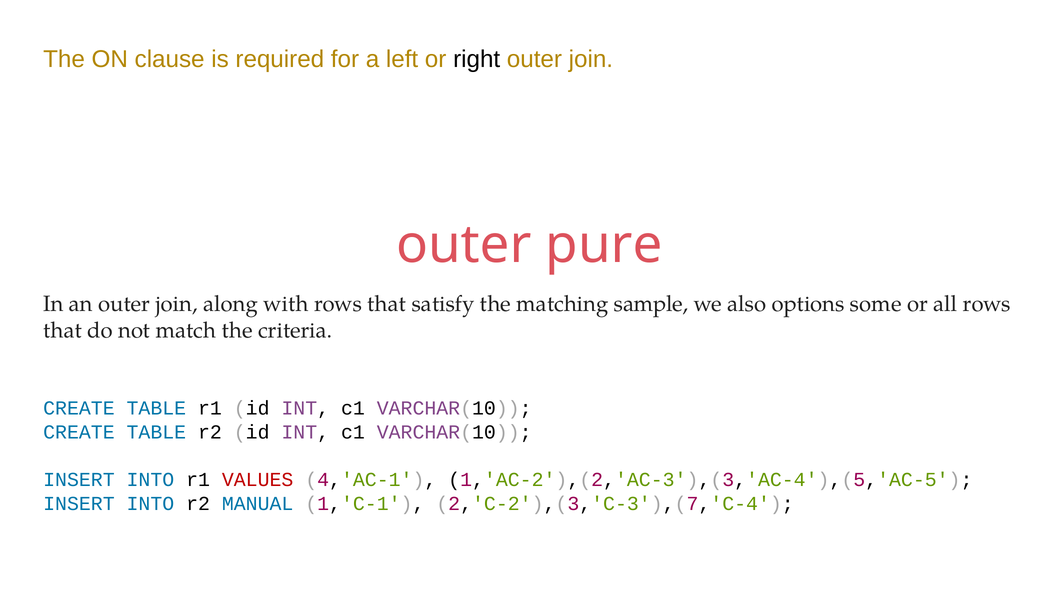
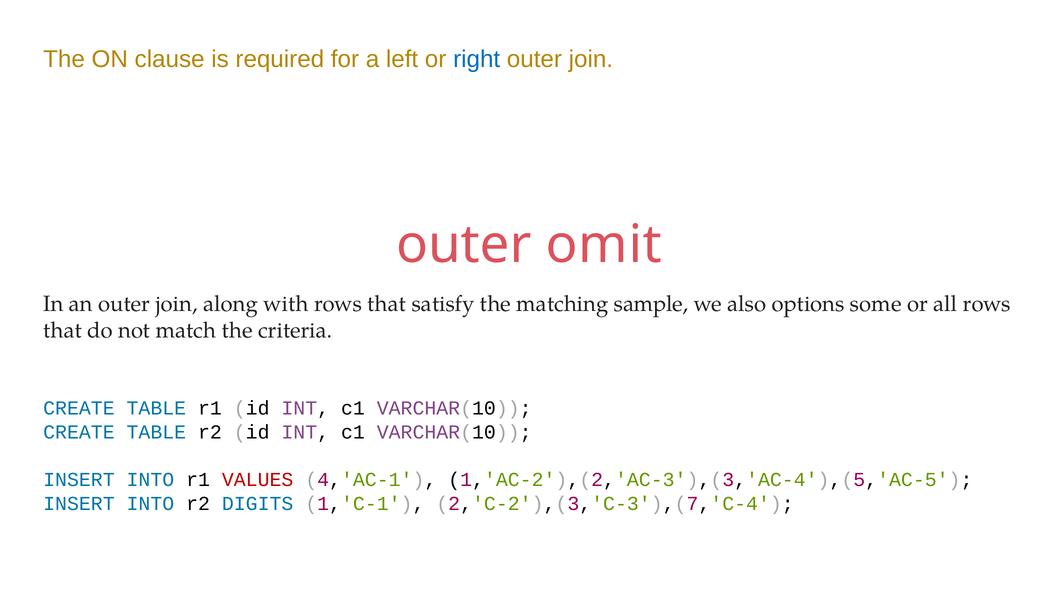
right colour: black -> blue (477, 59)
pure: pure -> omit (604, 245)
MANUAL: MANUAL -> DIGITS (258, 503)
